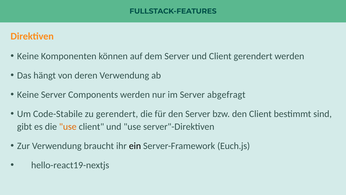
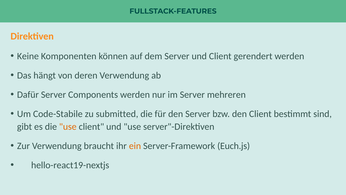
Keine: Keine -> Dafür (28, 95)
abgefragt: abgefragt -> mehreren (226, 95)
zu gerendert: gerendert -> submitted (117, 114)
ein colour: black -> orange (135, 146)
